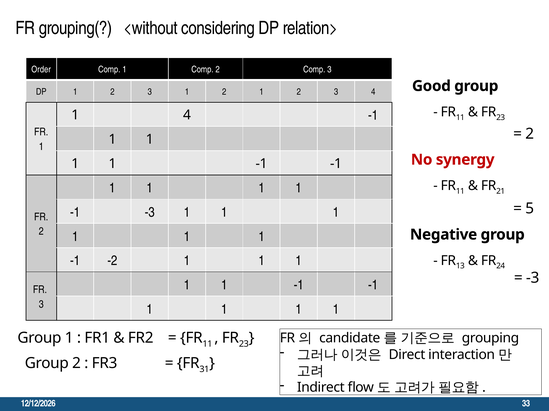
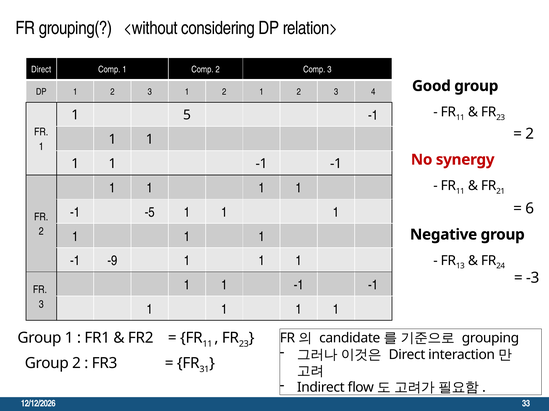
Order: Order -> Direct (41, 70)
1 4: 4 -> 5 (187, 115)
5: 5 -> 6 (530, 209)
-1 -3: -3 -> -5 (150, 213)
-2: -2 -> -9 (112, 261)
